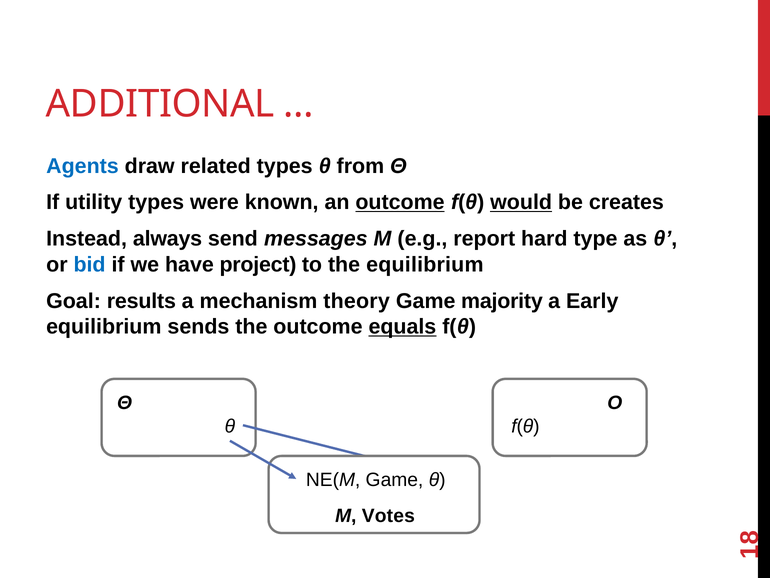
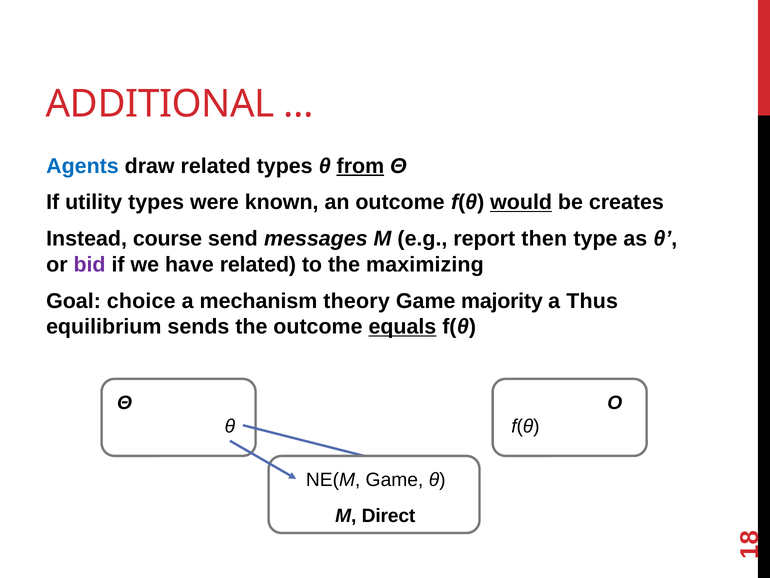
from underline: none -> present (360, 166)
outcome underline: present -> none (400, 202)
always: always -> course (168, 239)
hard: hard -> then (544, 239)
bid colour: blue -> purple (90, 264)
have project: project -> related (258, 264)
the equilibrium: equilibrium -> maximizing (425, 264)
results: results -> choice (141, 301)
Early: Early -> Thus (592, 301)
Votes: Votes -> Direct (389, 515)
